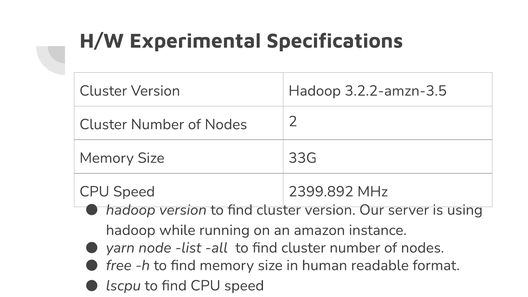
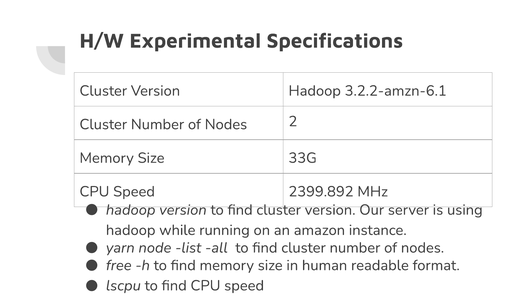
3.2.2-amzn-3.5: 3.2.2-amzn-3.5 -> 3.2.2-amzn-6.1 (396, 91)
